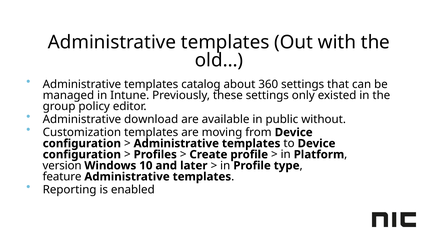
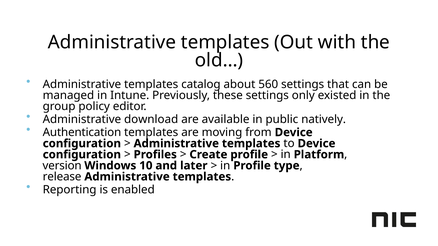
360: 360 -> 560 (268, 84)
without: without -> natively (324, 120)
Customization: Customization -> Authentication (82, 133)
feature: feature -> release (62, 177)
